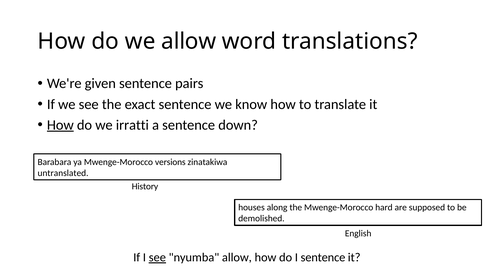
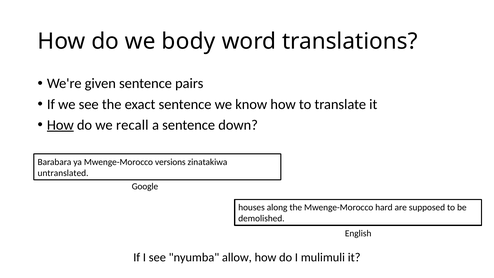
we allow: allow -> body (189, 41)
irratti: irratti -> recall (132, 125)
History: History -> Google (145, 186)
see underline: present -> none (157, 257)
I sentence: sentence -> mulimuli (323, 257)
